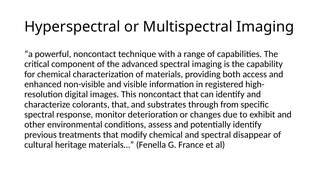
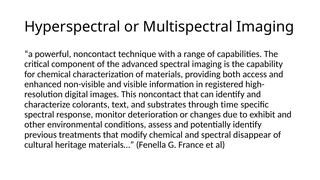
colorants that: that -> text (120, 104)
from: from -> time (229, 104)
